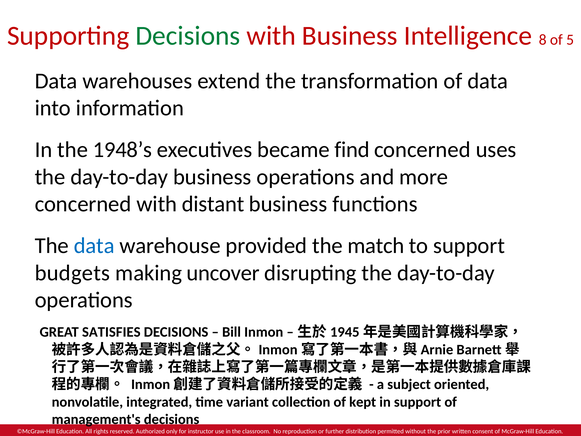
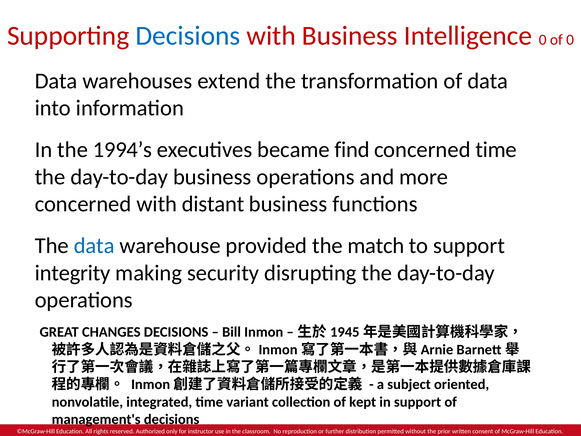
Decisions colour: green -> blue (188, 36)
Intelligence 8: 8 -> 0 (543, 40)
of 5: 5 -> 0 (570, 40)
1948’s: 1948’s -> 1994’s (123, 150)
concerned uses: uses -> time (496, 150)
budgets: budgets -> integrity (73, 273)
uncover: uncover -> security (223, 273)
SATISFIES: SATISFIES -> CHANGES (111, 332)
